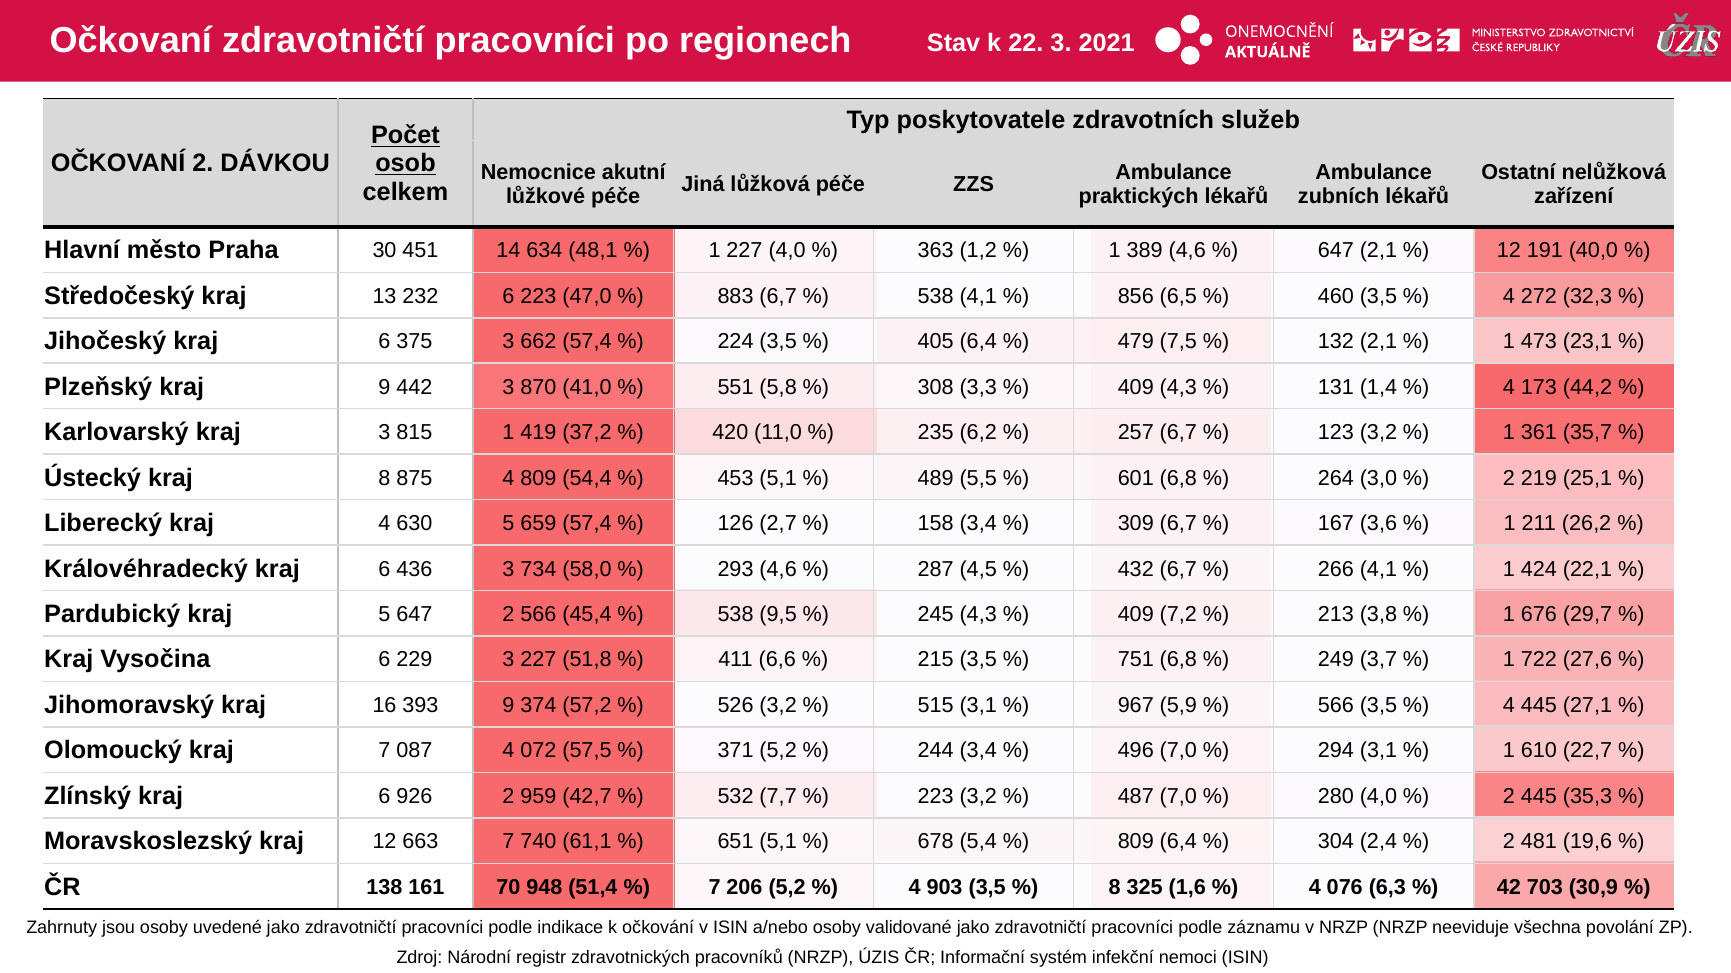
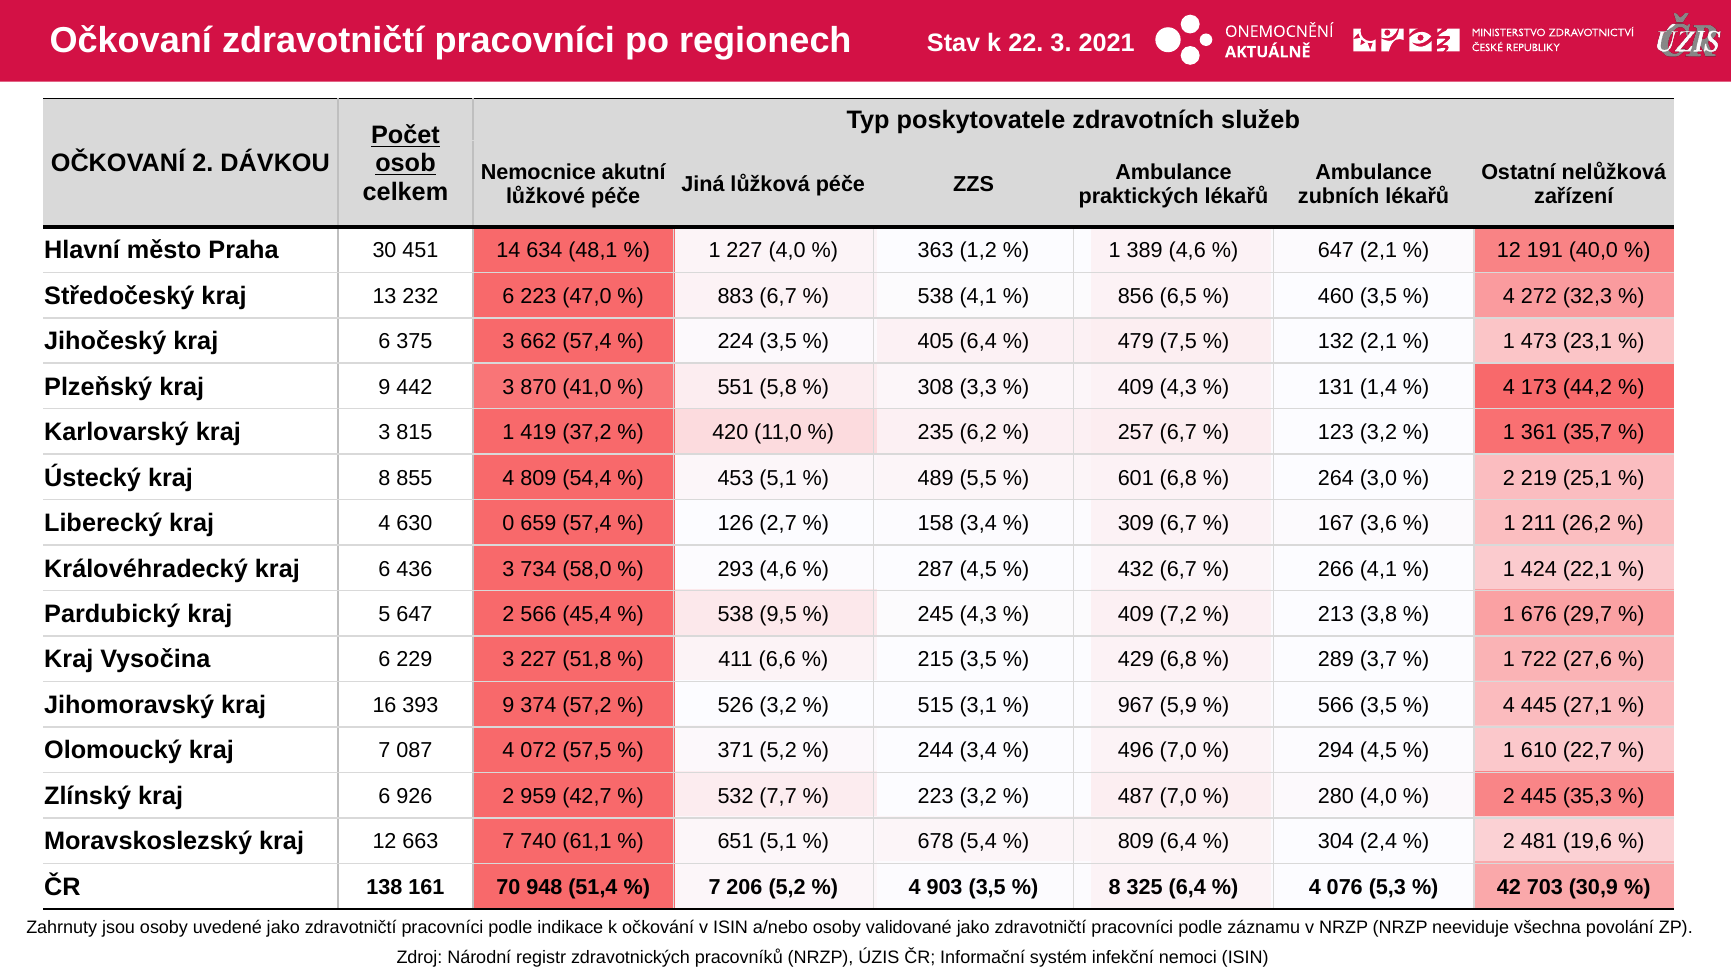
875: 875 -> 855 (414, 478)
630 5: 5 -> 0 (508, 524)
751: 751 -> 429 (1136, 660)
249: 249 -> 289 (1336, 660)
294 3,1: 3,1 -> 4,5 (1378, 751)
325 1,6: 1,6 -> 6,4 (1187, 888)
6,3: 6,3 -> 5,3 (1387, 888)
